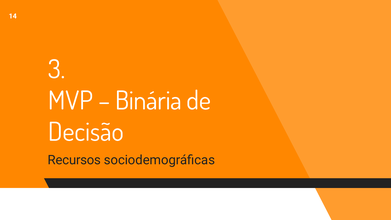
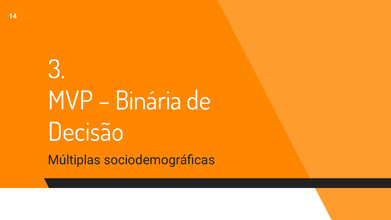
Recursos: Recursos -> Múltiplas (74, 160)
